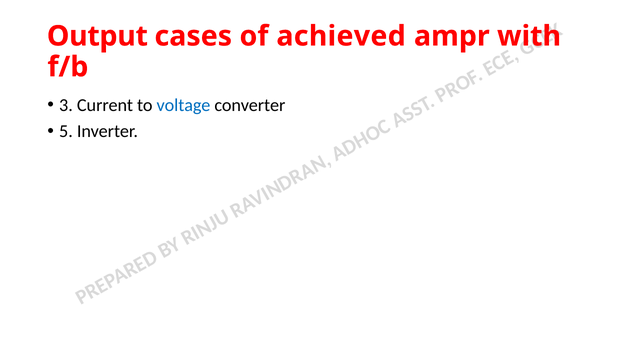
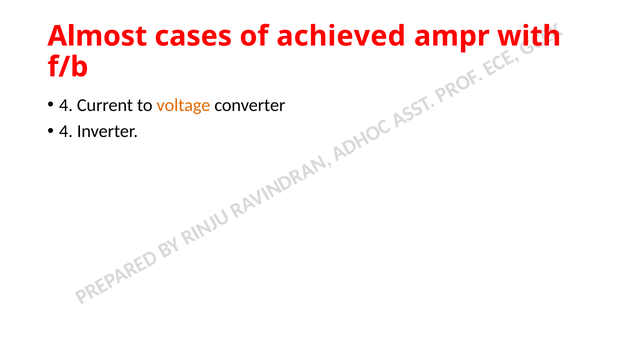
Output: Output -> Almost (97, 36)
3: 3 -> 4 (66, 105)
voltage colour: blue -> orange (184, 105)
5: 5 -> 4 (66, 131)
